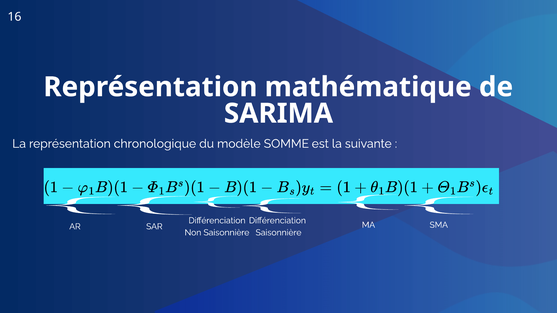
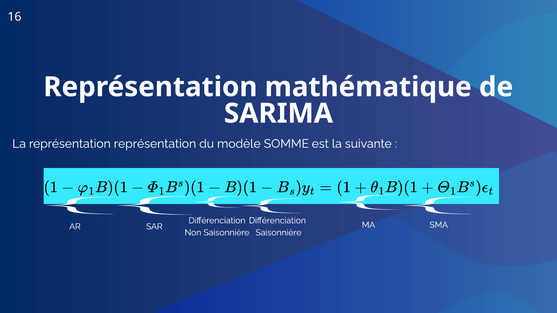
représentation chronologique: chronologique -> représentation (155, 144)
